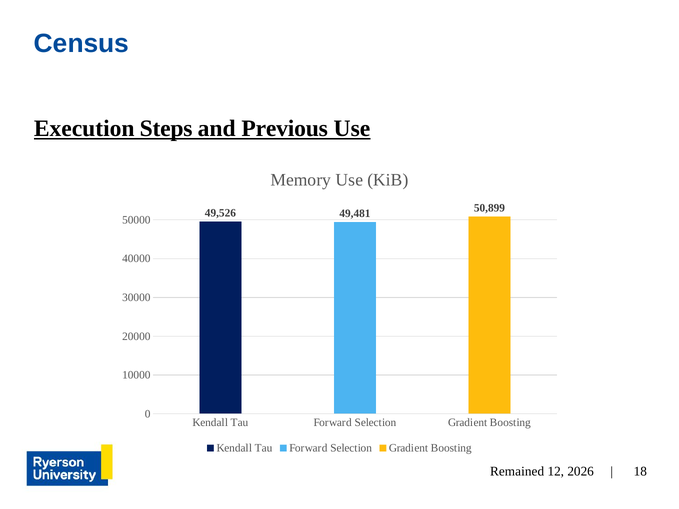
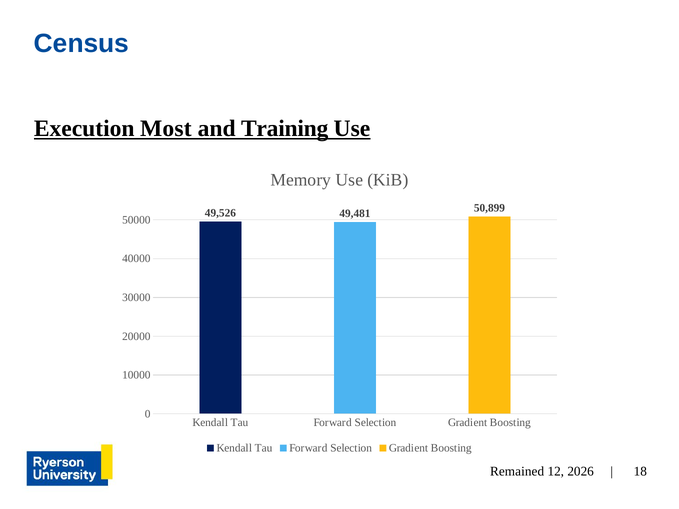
Steps: Steps -> Most (166, 128)
Previous: Previous -> Training (285, 128)
